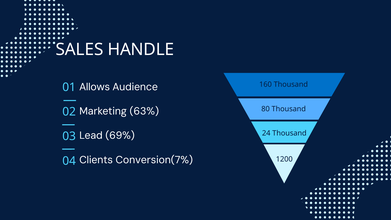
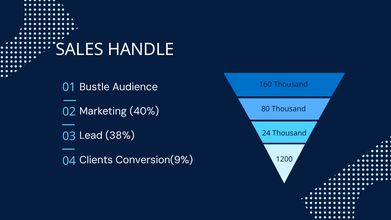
Allows: Allows -> Bustle (94, 87)
63%: 63% -> 40% (144, 111)
69%: 69% -> 38% (120, 136)
Conversion(7%: Conversion(7% -> Conversion(9% (154, 160)
